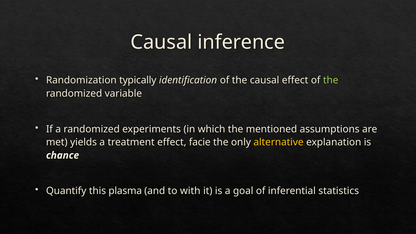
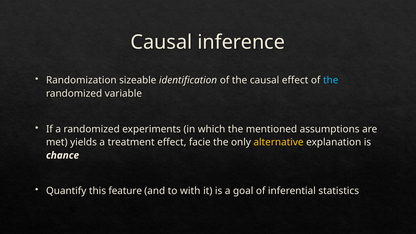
typically: typically -> sizeable (138, 80)
the colour: light green -> light blue (331, 80)
plasma: plasma -> feature (125, 191)
